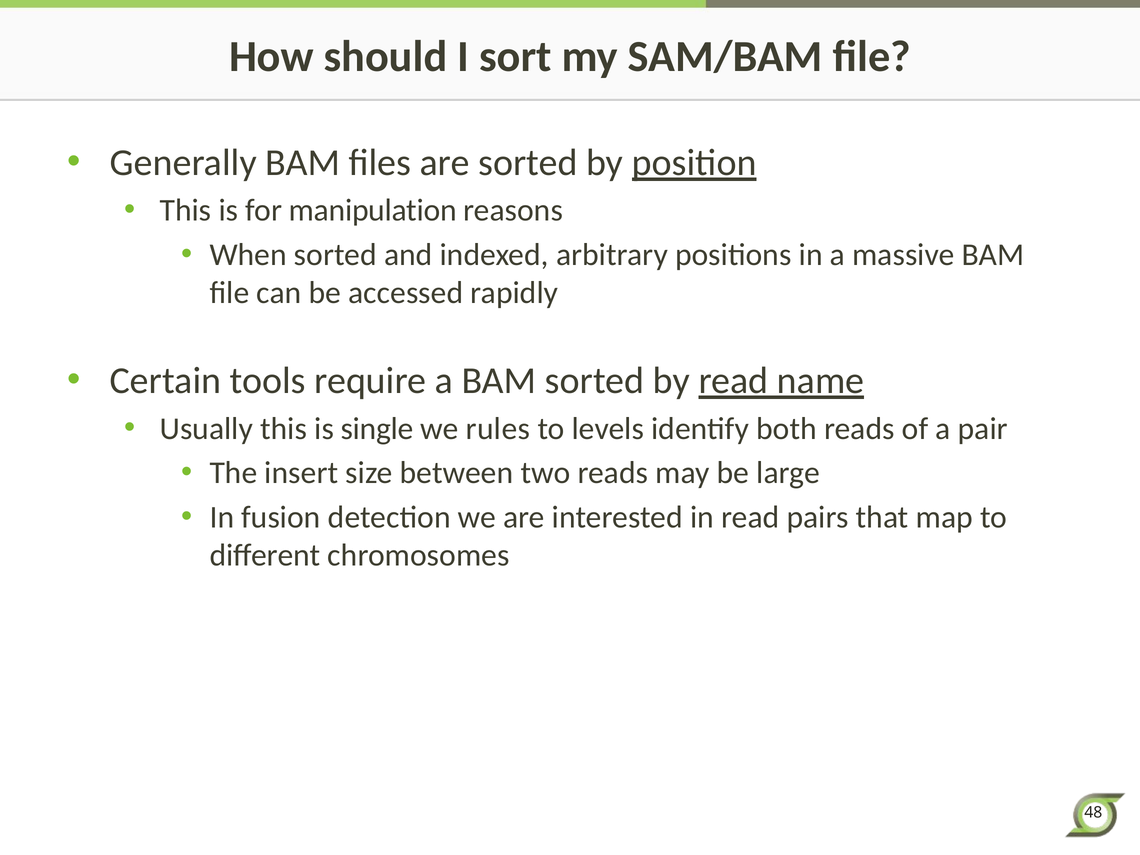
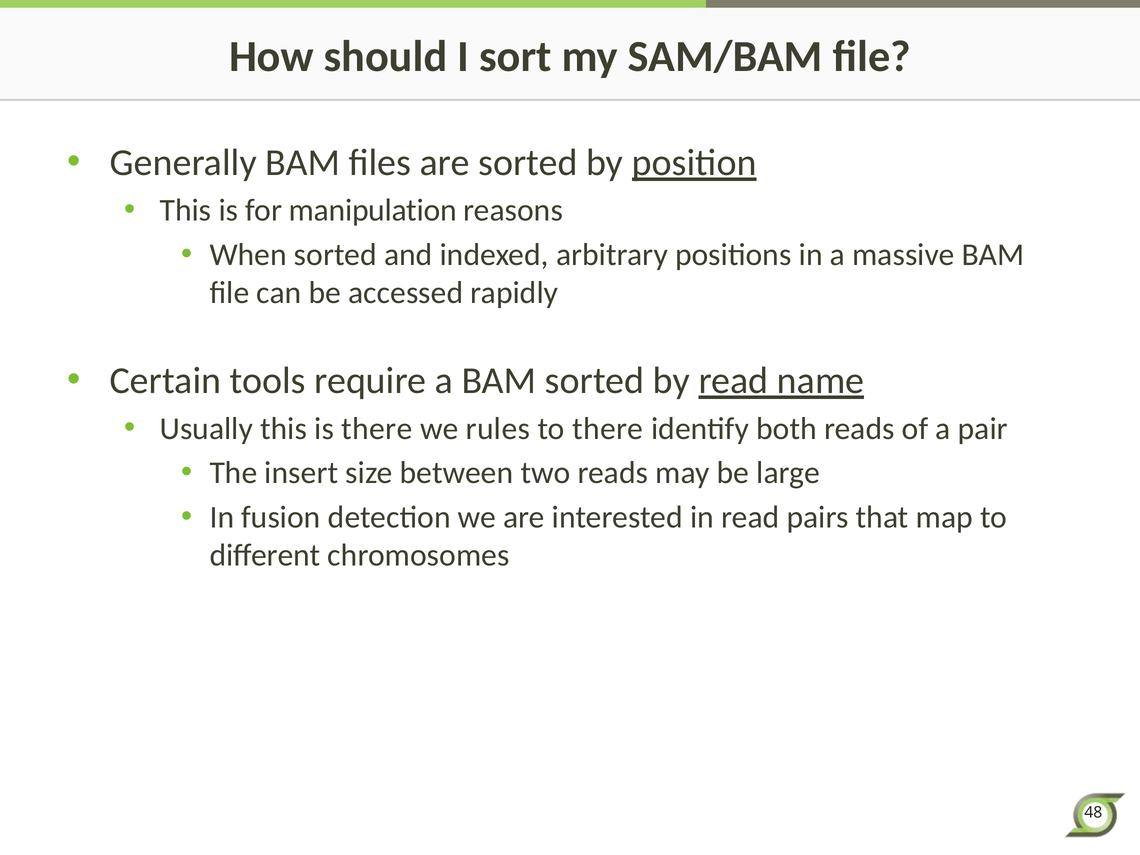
is single: single -> there (377, 429)
to levels: levels -> there (608, 429)
